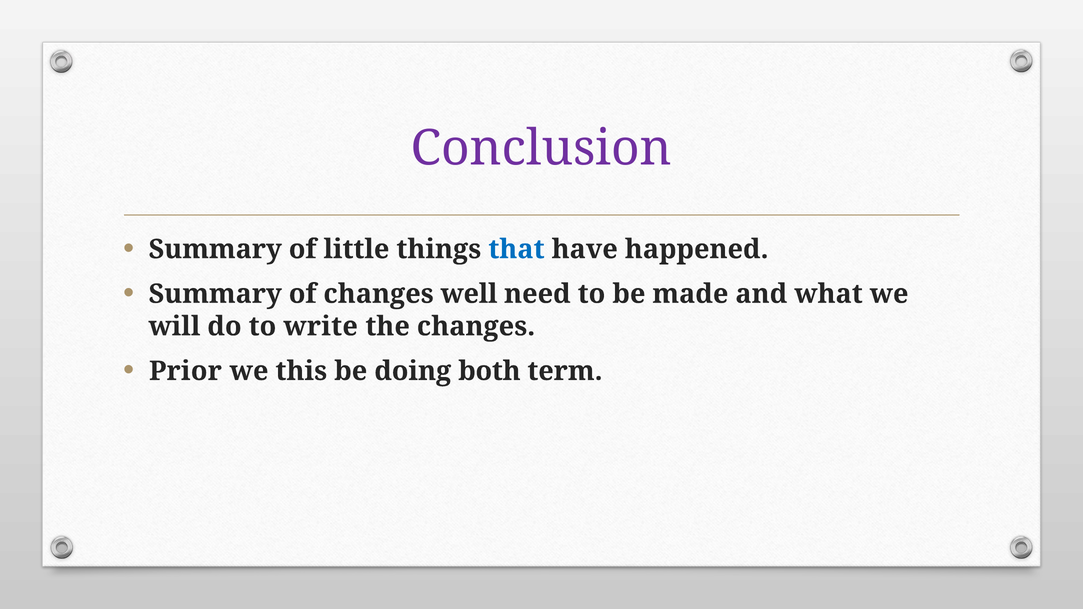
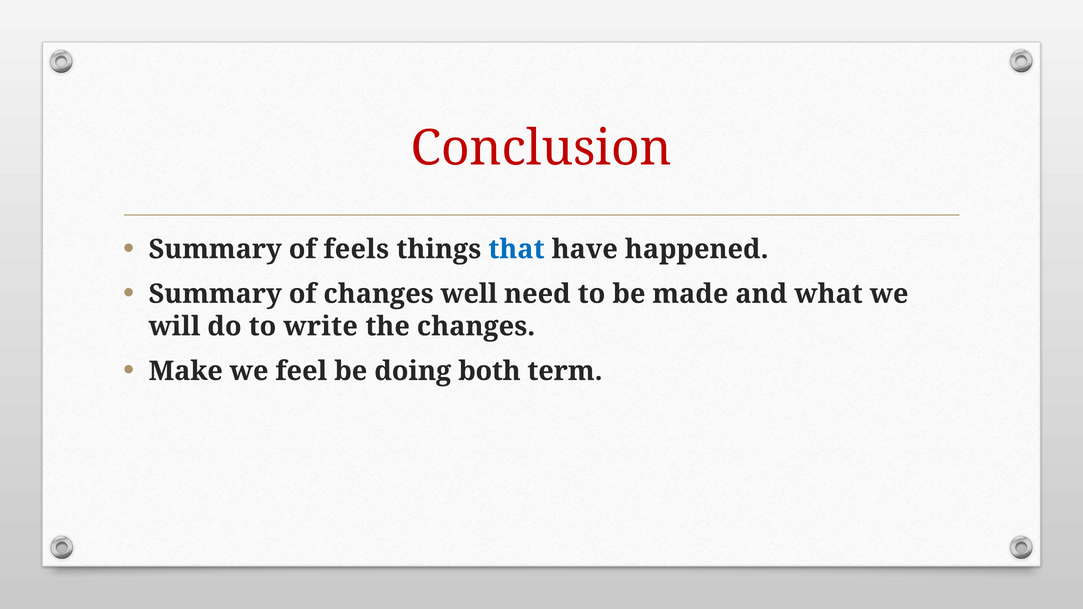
Conclusion colour: purple -> red (541, 149)
little: little -> feels (356, 249)
Prior: Prior -> Make (186, 371)
this: this -> feel (301, 371)
